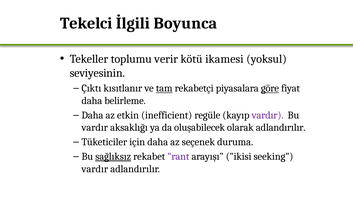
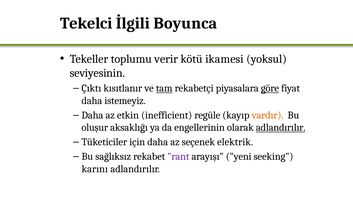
belirleme: belirleme -> istemeyiz (125, 100)
vardır colour: purple -> orange (268, 115)
vardır: vardır -> oluşur (95, 127)
oluşabilecek: oluşabilecek -> engellerinin (200, 127)
adlandırılır underline: none -> present (281, 127)
duruma: duruma -> elektrik (235, 142)
sağlıksız underline: present -> none (113, 156)
ikisi: ikisi -> yeni (239, 156)
vardır: vardır -> karını (95, 168)
